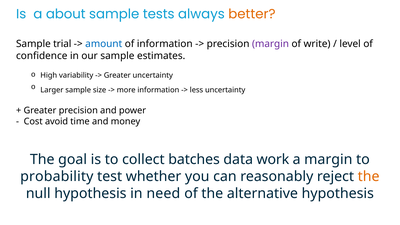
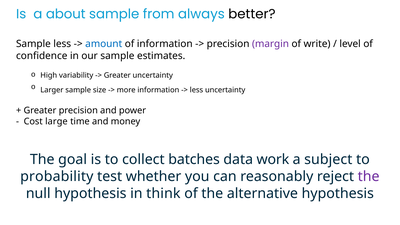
tests: tests -> from (159, 14)
better colour: orange -> black (252, 14)
Sample trial: trial -> less (62, 44)
avoid: avoid -> large (56, 121)
a margin: margin -> subject (328, 159)
the colour: orange -> purple (369, 176)
need: need -> think (163, 193)
